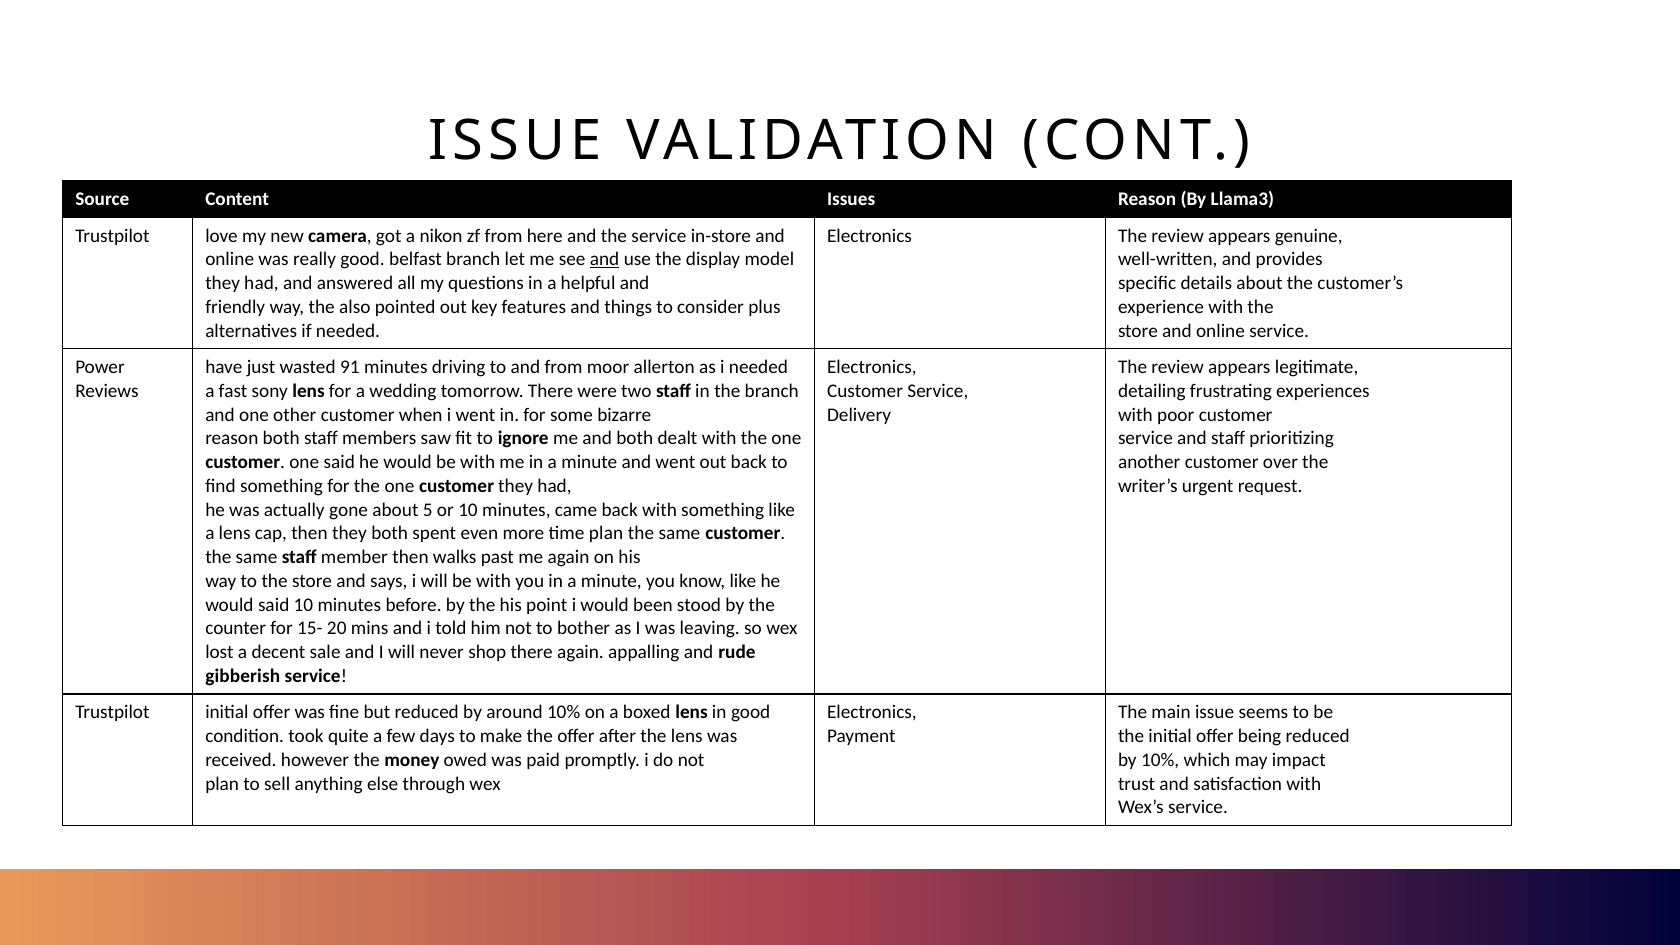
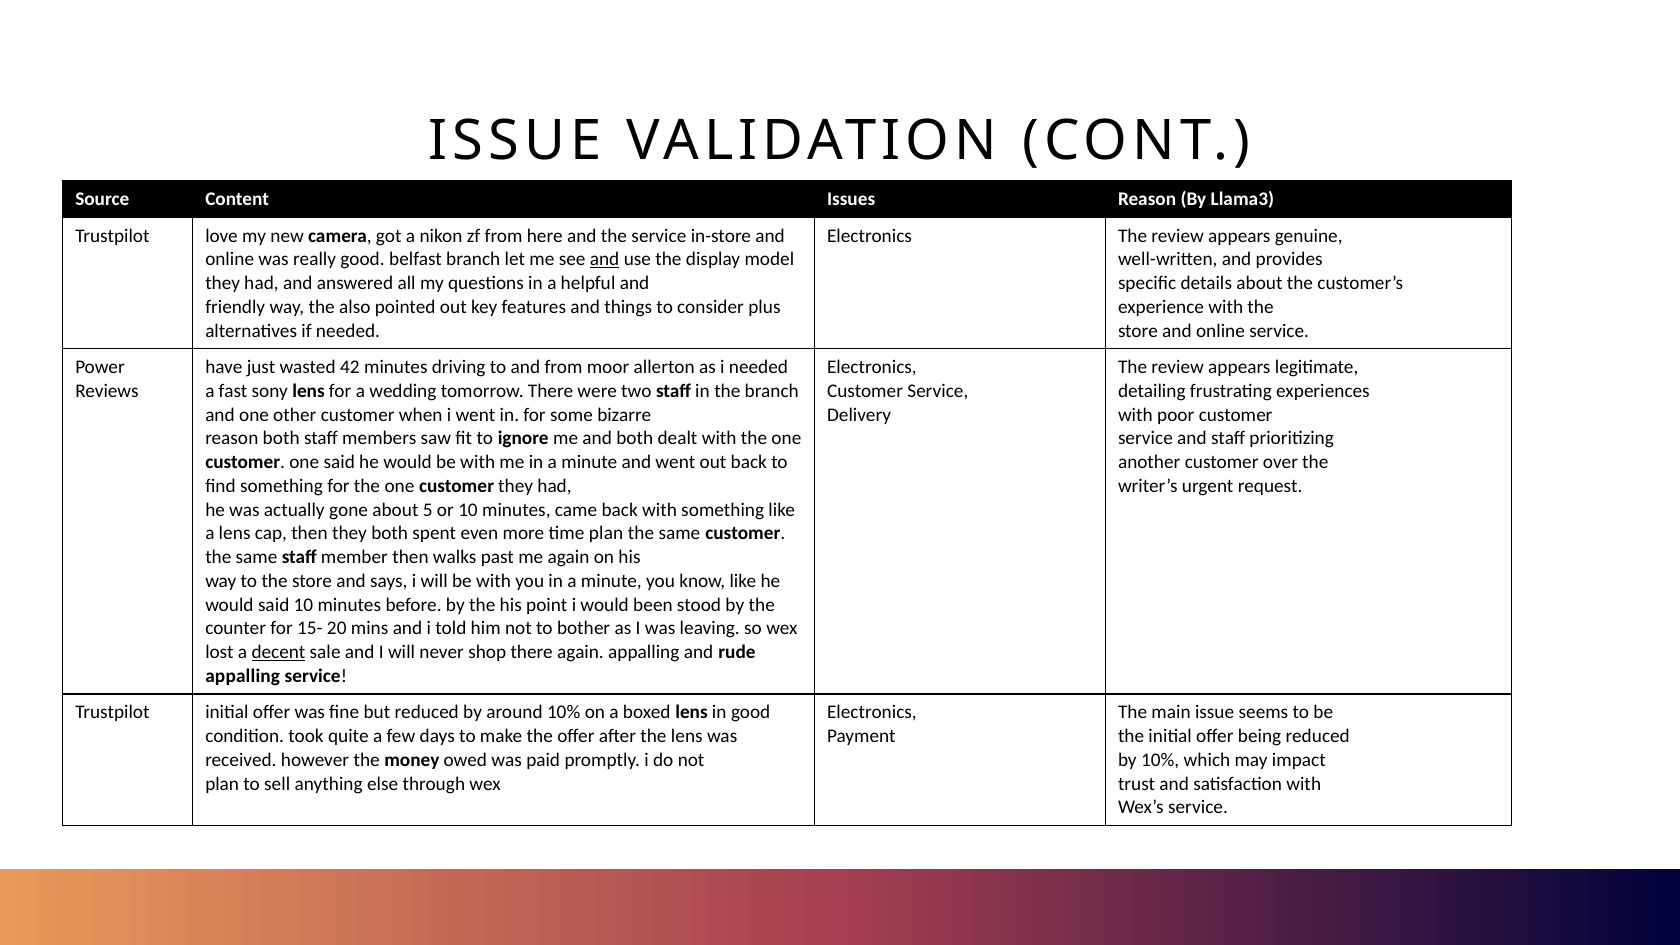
91: 91 -> 42 (350, 367)
decent underline: none -> present (279, 652)
gibberish: gibberish -> appalling (243, 676)
